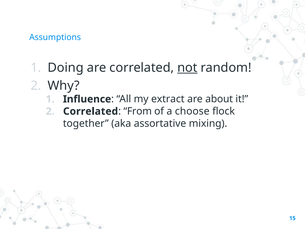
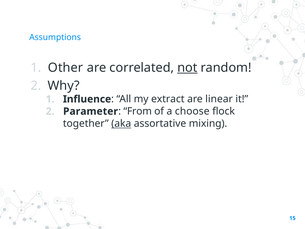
Doing: Doing -> Other (66, 68)
about: about -> linear (219, 99)
Correlated: Correlated -> Parameter (91, 111)
aka underline: none -> present (121, 123)
